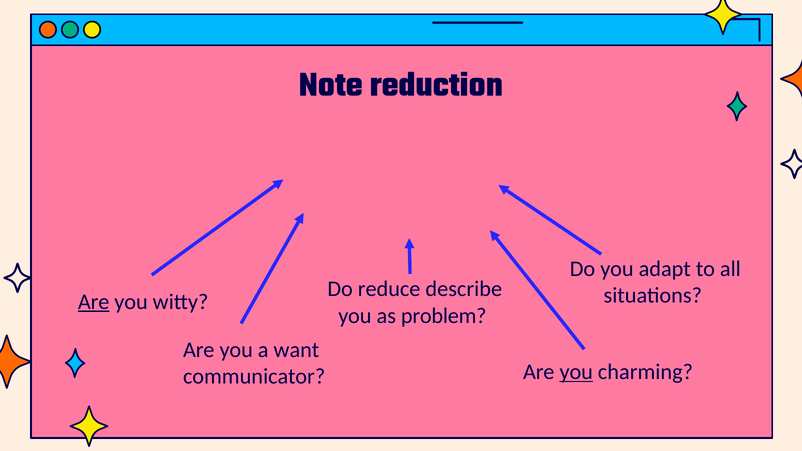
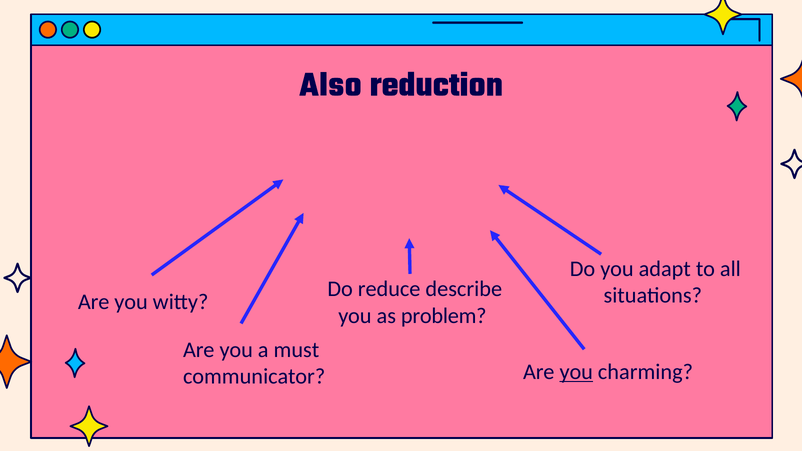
Note: Note -> Also (331, 84)
Are underline: present -> none (94, 302)
want: want -> must (296, 350)
